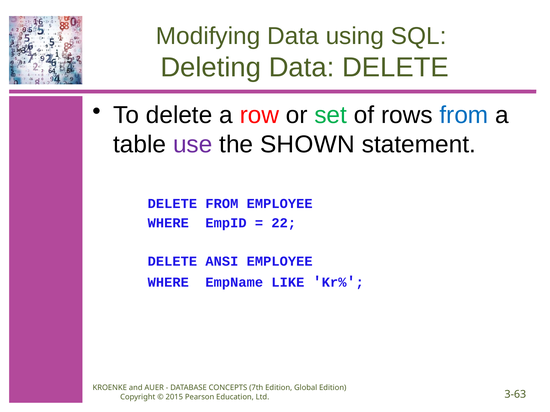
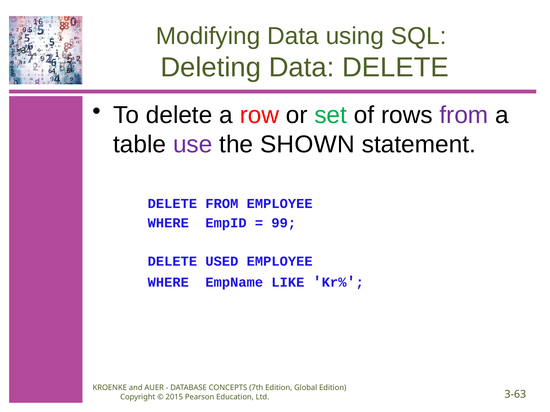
from colour: blue -> purple (464, 115)
22: 22 -> 99 (284, 223)
ANSI: ANSI -> USED (222, 262)
